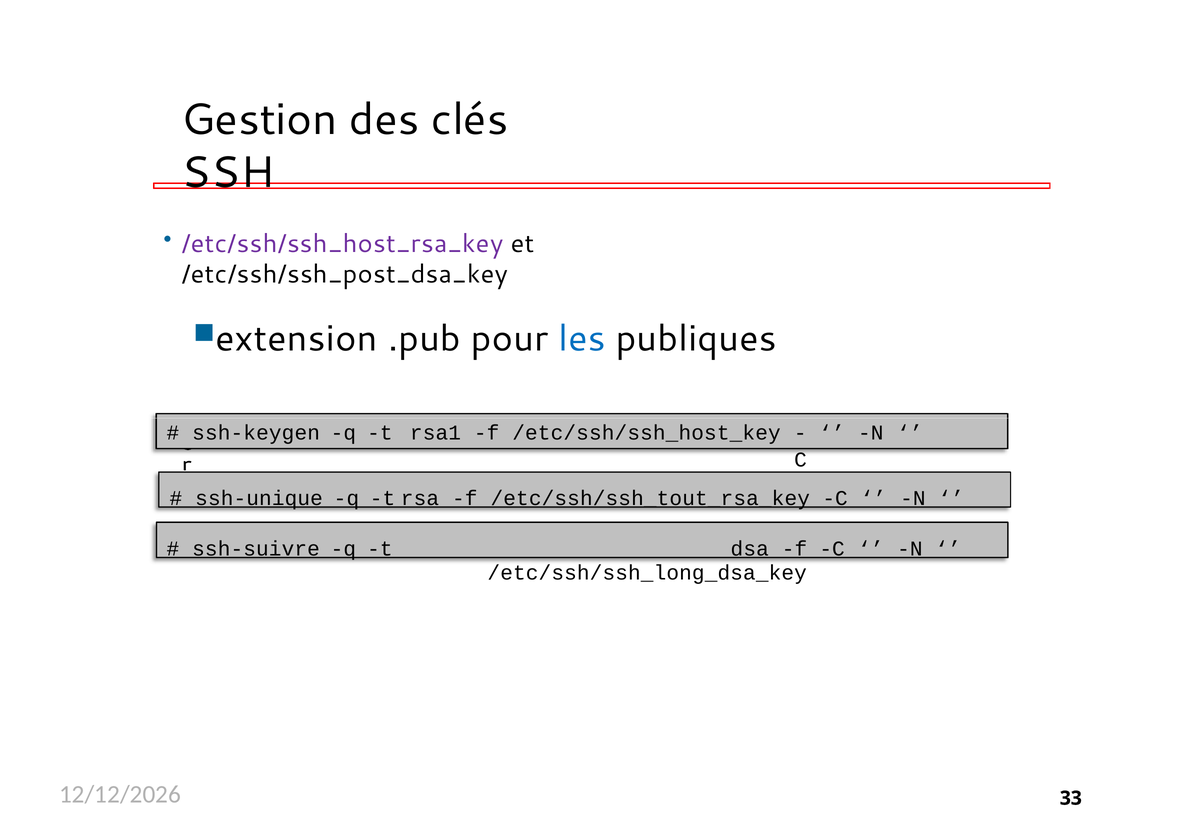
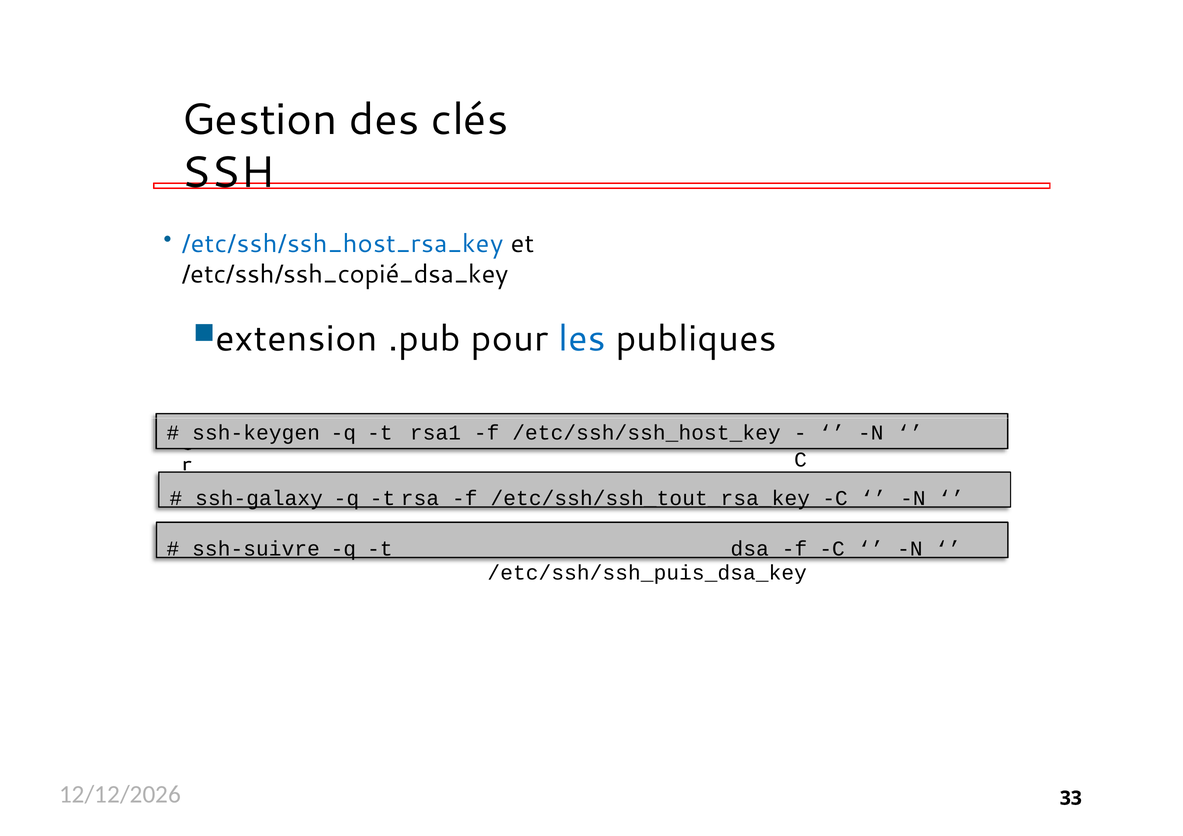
/etc/ssh/ssh_host_rsa_key colour: purple -> blue (342, 244)
/etc/ssh/ssh_post_dsa_key: /etc/ssh/ssh_post_dsa_key -> /etc/ssh/ssh_copié_dsa_key (345, 274)
ssh-unique: ssh-unique -> ssh-galaxy (259, 498)
/etc/ssh/ssh_long_dsa_key: /etc/ssh/ssh_long_dsa_key -> /etc/ssh/ssh_puis_dsa_key (647, 573)
